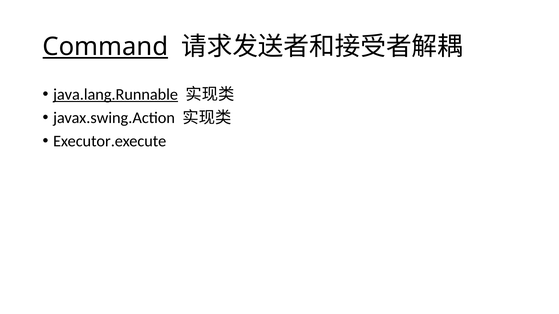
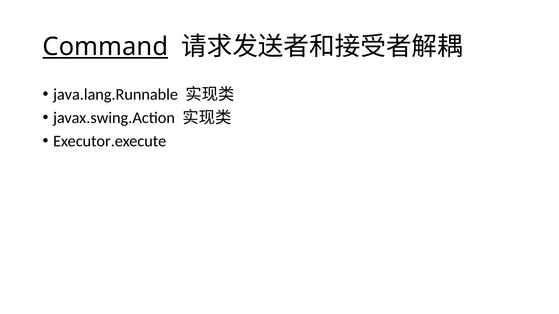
java.lang.Runnable underline: present -> none (116, 95)
